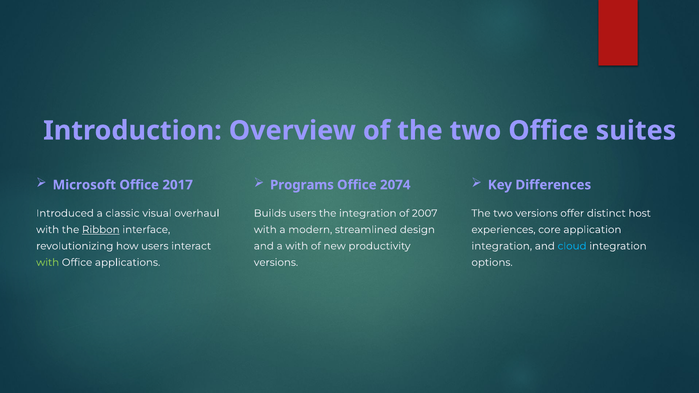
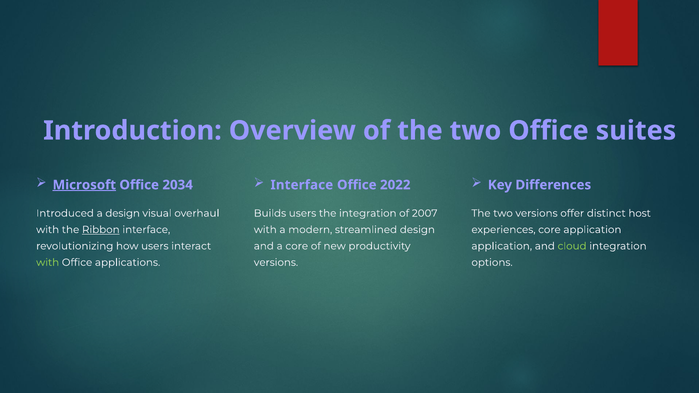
Microsoft underline: none -> present (84, 185)
2017: 2017 -> 2034 (178, 185)
Programs: Programs -> Interface (302, 185)
2074: 2074 -> 2022 (395, 185)
a classic: classic -> design (123, 213)
a with: with -> core (297, 246)
integration: integration -> application (502, 246)
cloud colour: light blue -> light green (572, 246)
